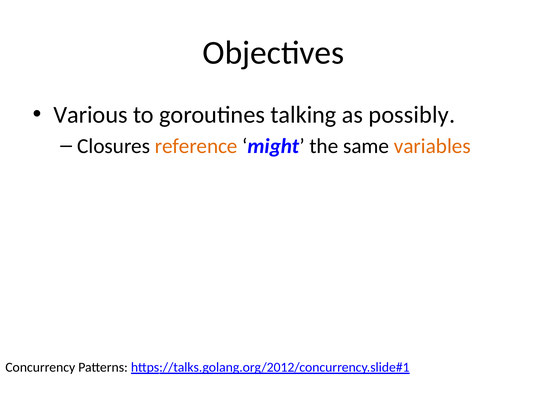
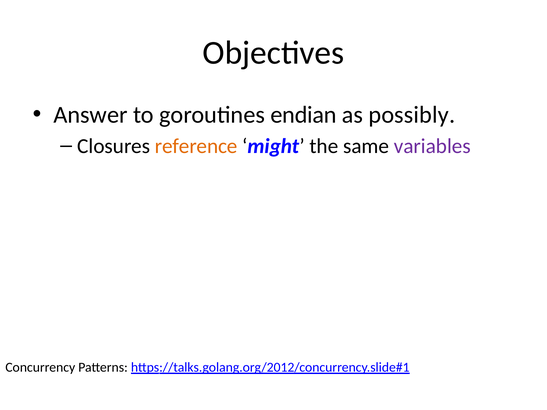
Various: Various -> Answer (90, 115)
talking: talking -> endian (304, 115)
variables colour: orange -> purple (432, 146)
